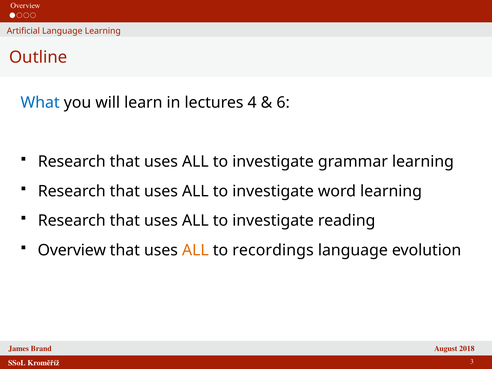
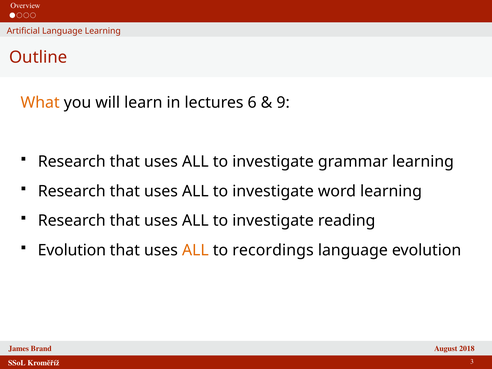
What colour: blue -> orange (40, 103)
4: 4 -> 6 (252, 103)
6: 6 -> 9 (283, 103)
Overview: Overview -> Evolution (72, 250)
